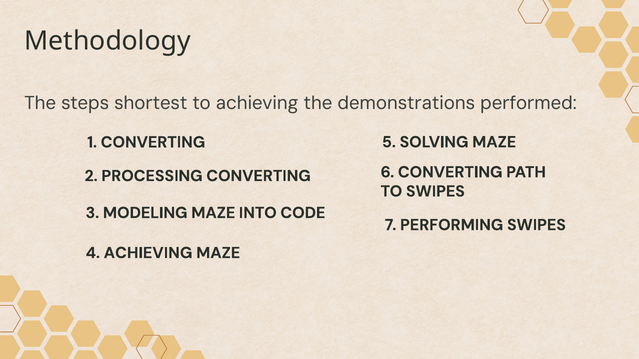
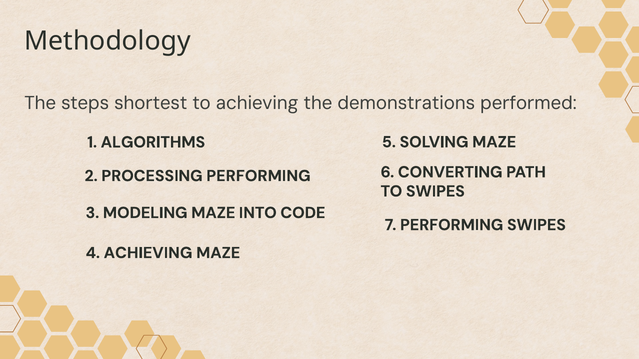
1 CONVERTING: CONVERTING -> ALGORITHMS (153, 142)
PROCESSING CONVERTING: CONVERTING -> PERFORMING (258, 176)
